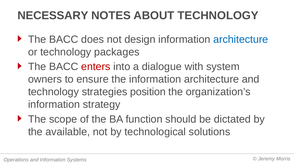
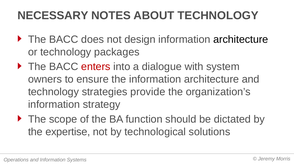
architecture colour: blue -> black (241, 39)
position: position -> provide (148, 92)
available: available -> expertise (68, 132)
